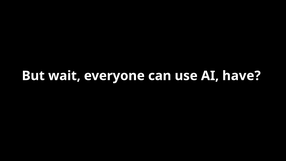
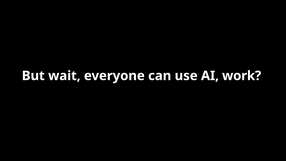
have: have -> work (242, 76)
